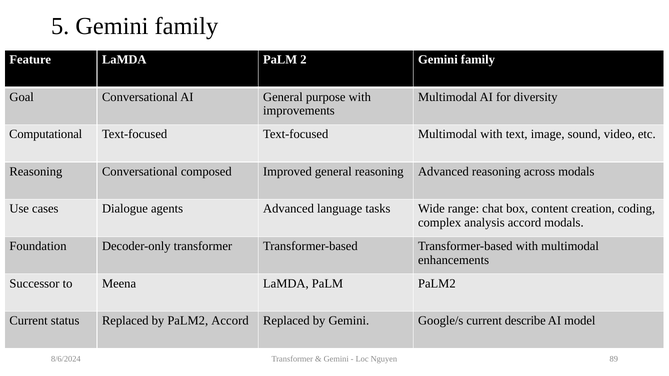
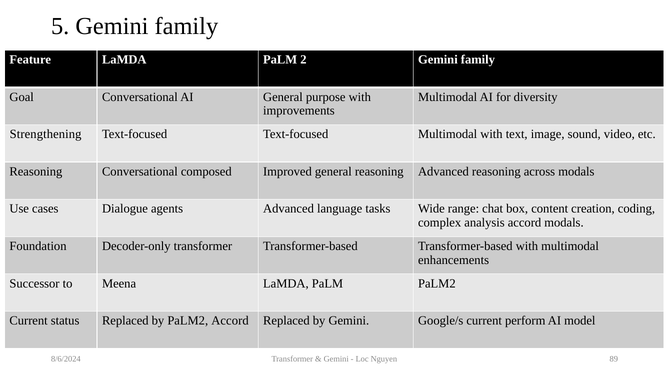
Computational: Computational -> Strengthening (46, 134)
describe: describe -> perform (525, 321)
